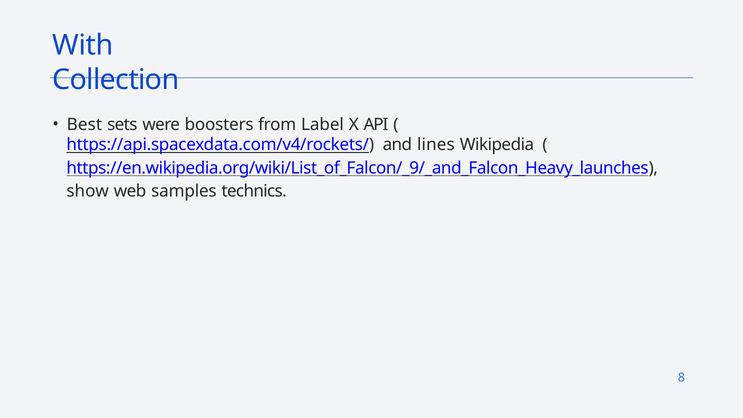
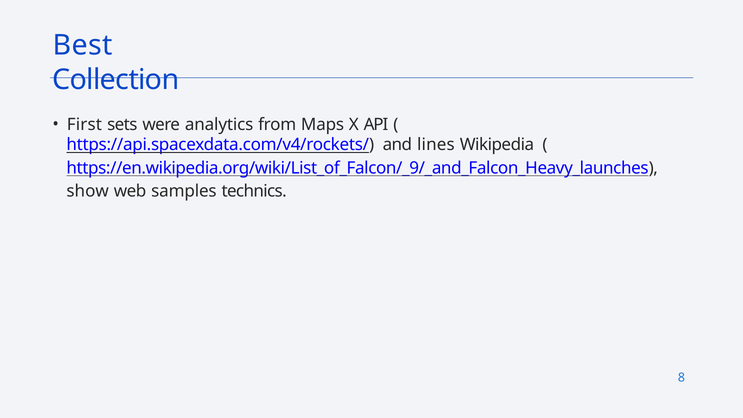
With: With -> Best (83, 45)
Best: Best -> First (84, 124)
boosters: boosters -> analytics (219, 124)
Label: Label -> Maps (323, 124)
